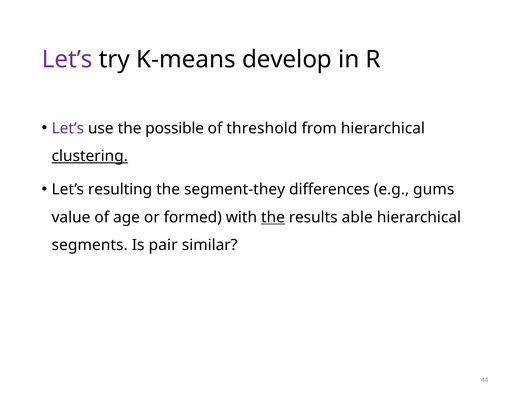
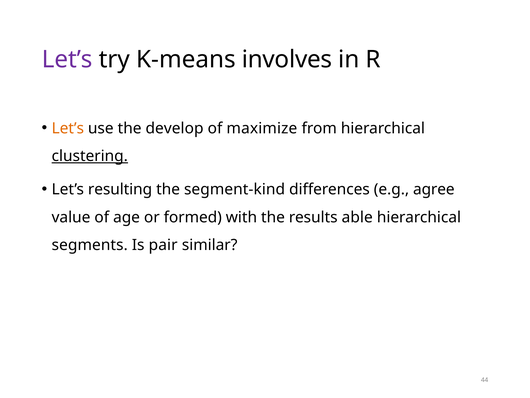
develop: develop -> involves (287, 59)
Let’s colour: purple -> orange (68, 128)
possible: possible -> develop (175, 128)
threshold: threshold -> maximize (262, 128)
segment-they: segment-they -> segment-kind (235, 189)
gums: gums -> agree (434, 189)
the underline: present -> none (273, 217)
